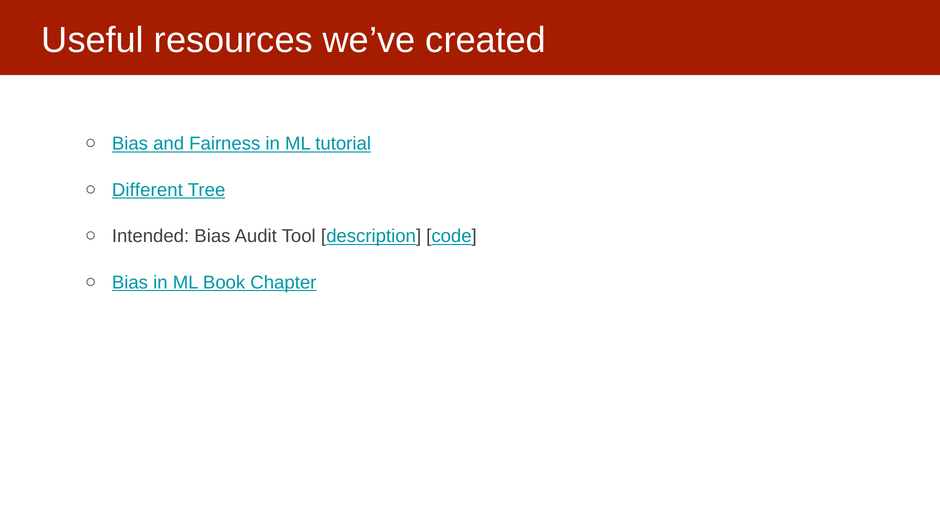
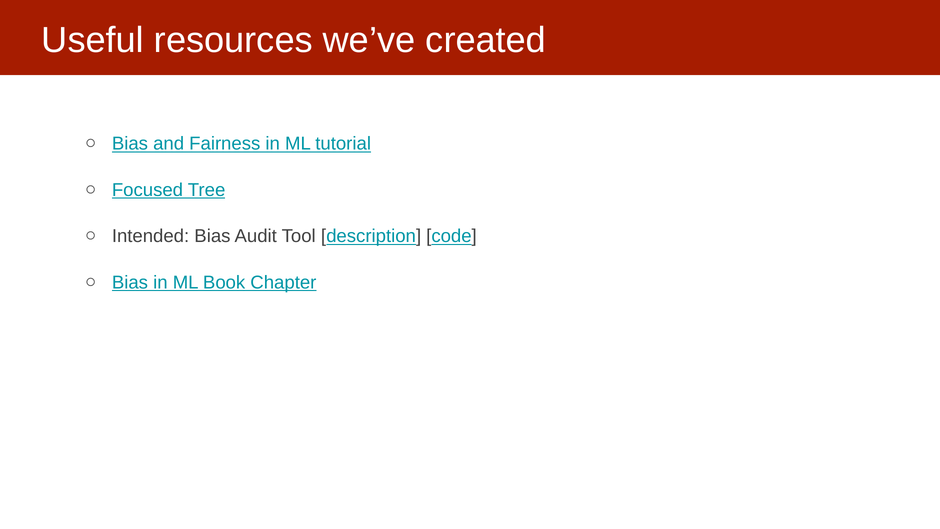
Different: Different -> Focused (147, 190)
